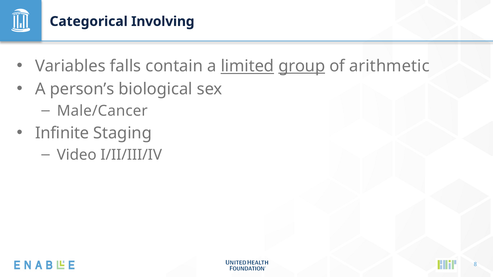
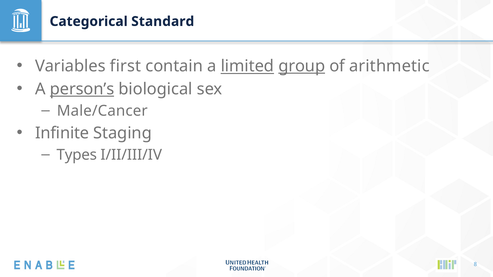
Involving: Involving -> Standard (163, 21)
falls: falls -> first (125, 66)
person’s underline: none -> present (82, 89)
Video: Video -> Types (77, 155)
